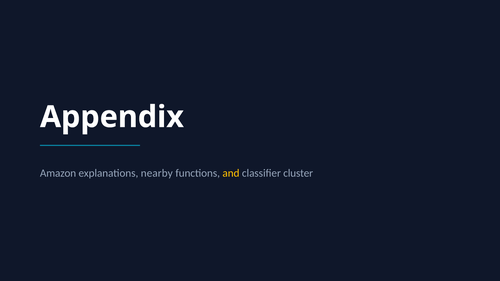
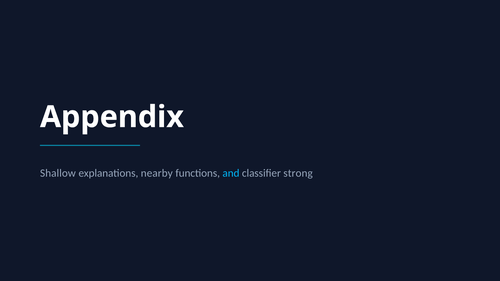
Amazon: Amazon -> Shallow (58, 173)
and colour: yellow -> light blue (231, 173)
cluster: cluster -> strong (298, 173)
